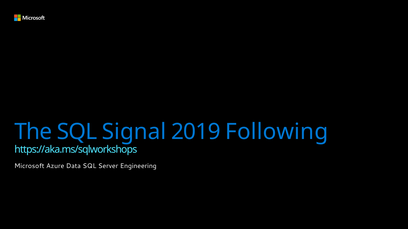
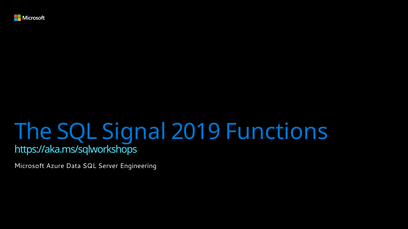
Following: Following -> Functions (277, 132)
